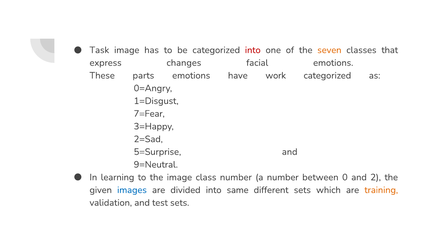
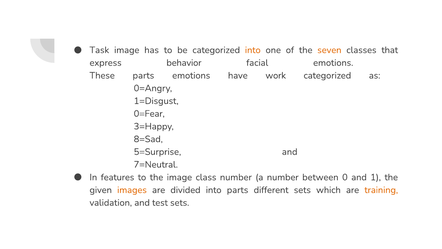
into colour: red -> orange (253, 50)
changes: changes -> behavior (184, 63)
7=Fear: 7=Fear -> 0=Fear (149, 113)
2=Sad: 2=Sad -> 8=Sad (148, 139)
9=Neutral: 9=Neutral -> 7=Neutral (156, 164)
learning: learning -> features (118, 177)
2: 2 -> 1 (376, 177)
images colour: blue -> orange (132, 190)
into same: same -> parts (238, 190)
